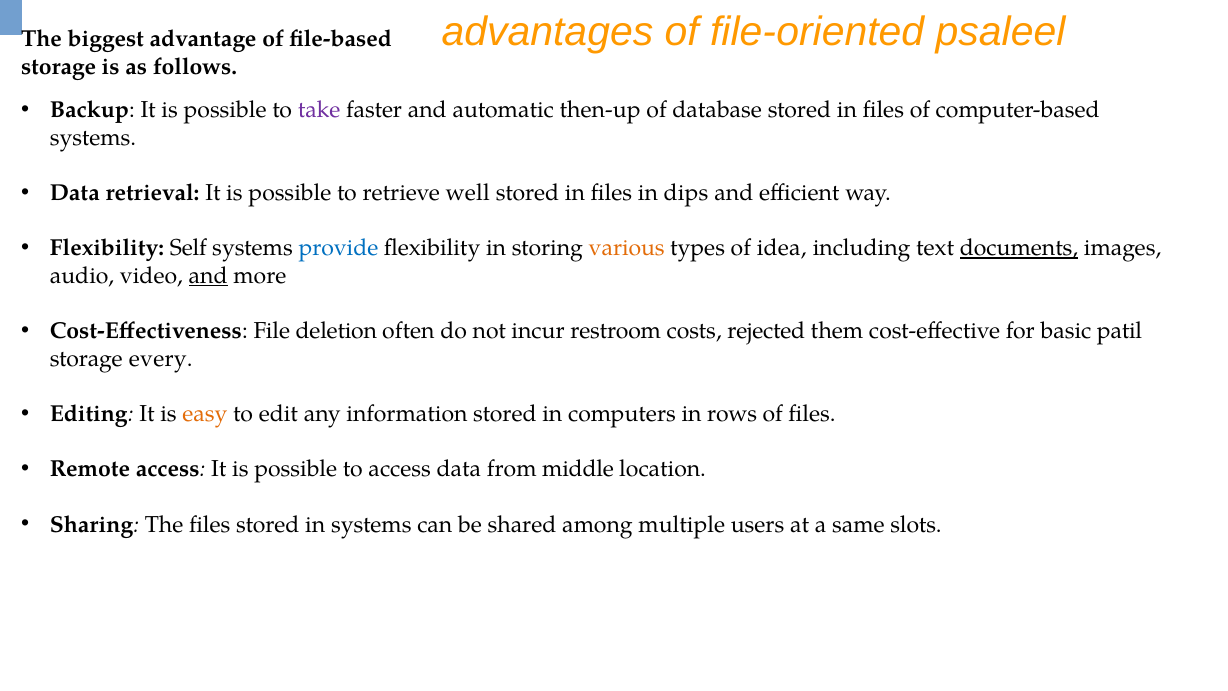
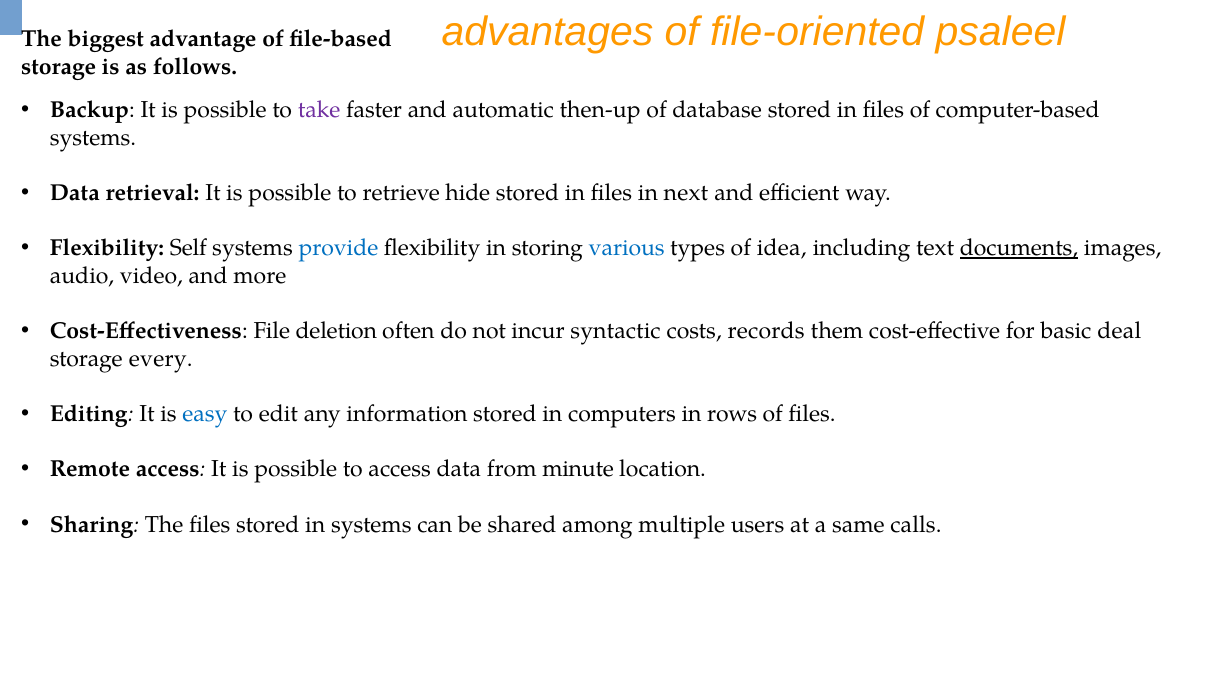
well: well -> hide (468, 193)
dips: dips -> next (686, 193)
various colour: orange -> blue (627, 248)
and underline: present -> none (208, 276)
restroom: restroom -> syntactic (616, 331)
rejected: rejected -> records (766, 331)
patil: patil -> deal (1119, 331)
easy colour: orange -> blue (205, 414)
middle: middle -> minute (578, 469)
slots: slots -> calls (916, 524)
